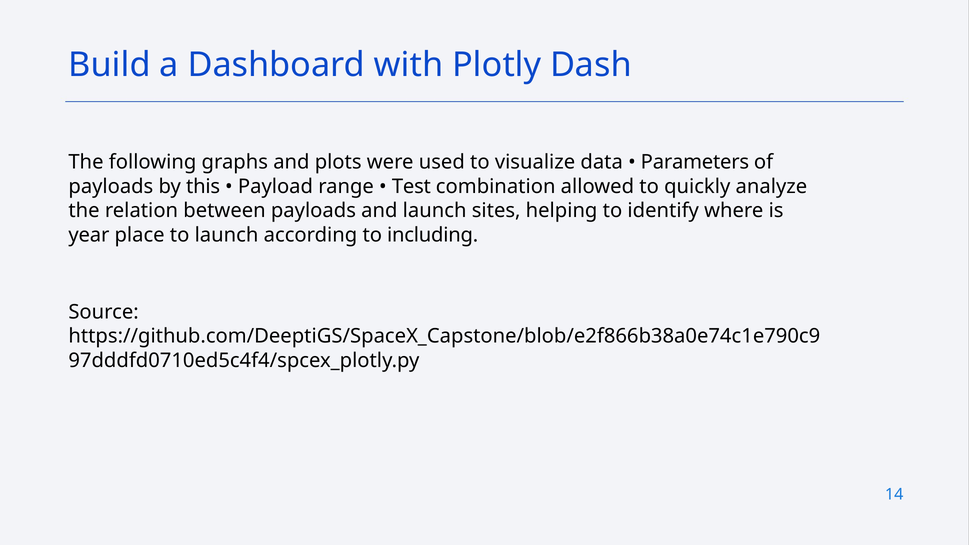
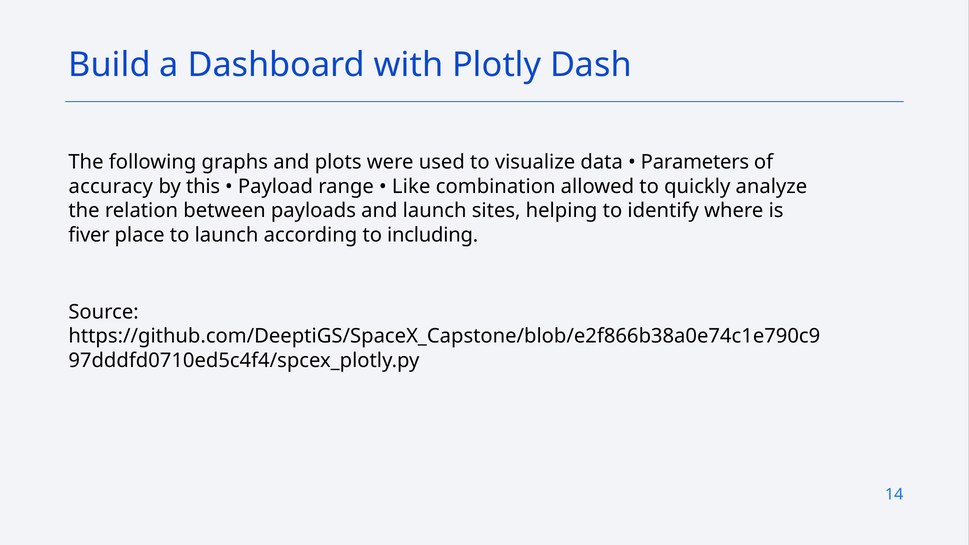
payloads: payloads -> accuracy (111, 187)
Test: Test -> Like (411, 187)
year: year -> fiver (89, 235)
